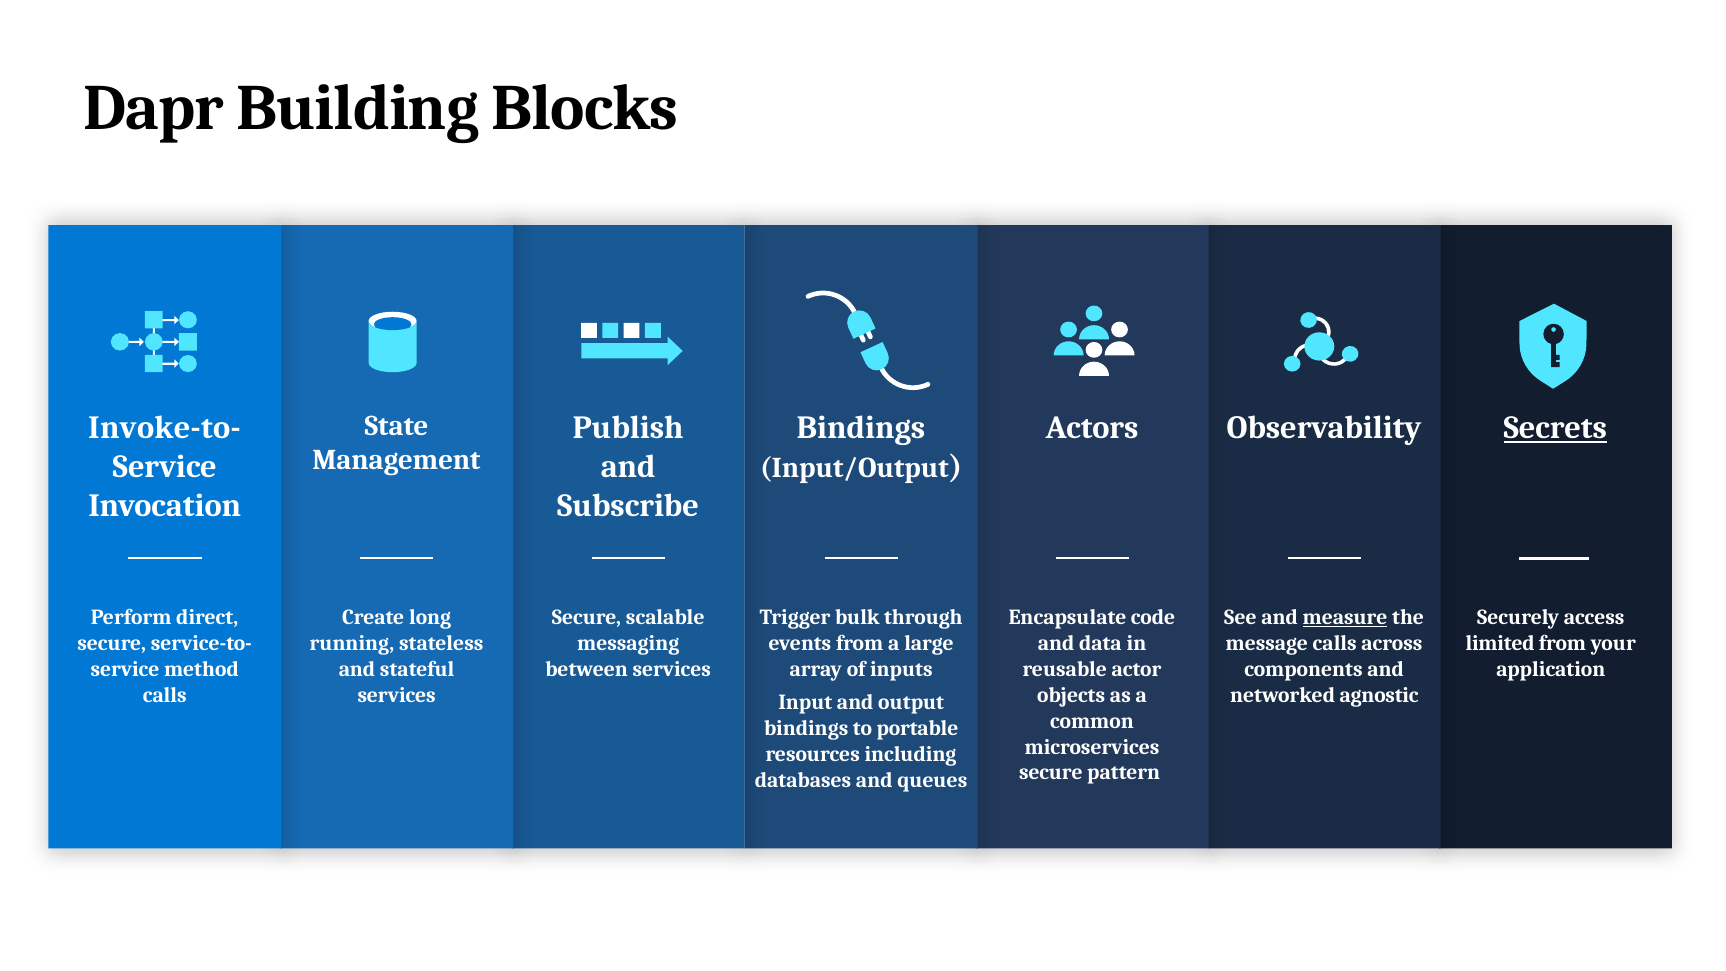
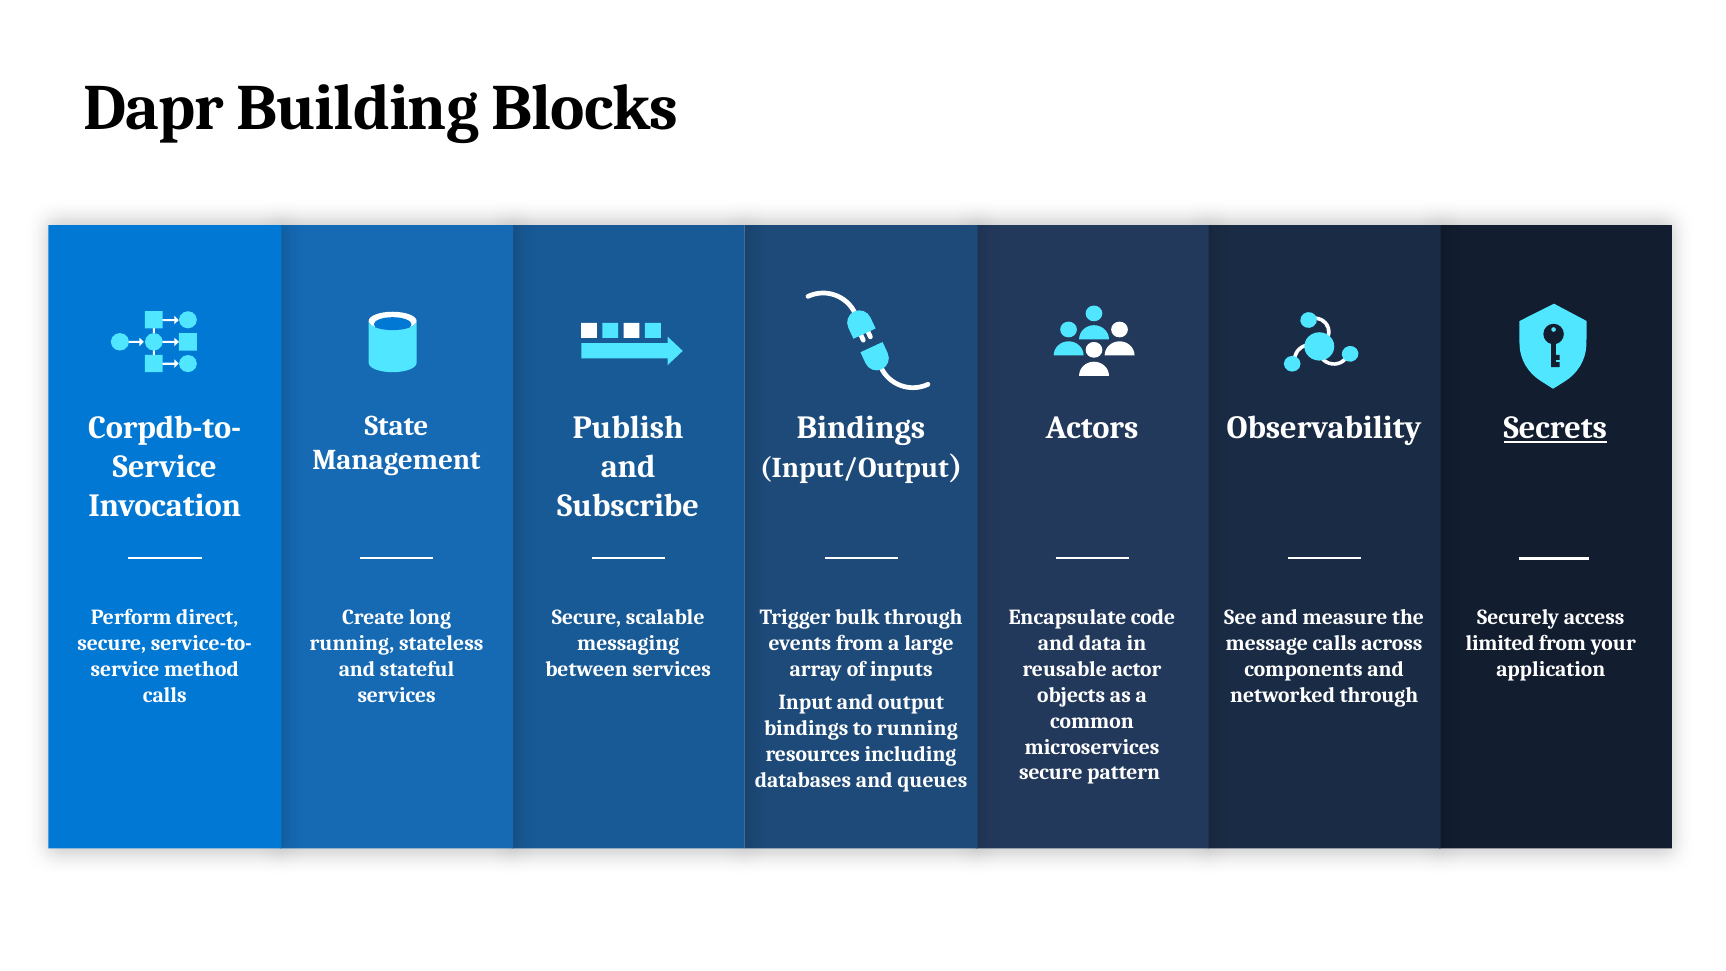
Invoke-to-: Invoke-to- -> Corpdb-to- (165, 428)
measure underline: present -> none (1345, 617)
networked agnostic: agnostic -> through (1379, 695)
to portable: portable -> running (917, 728)
